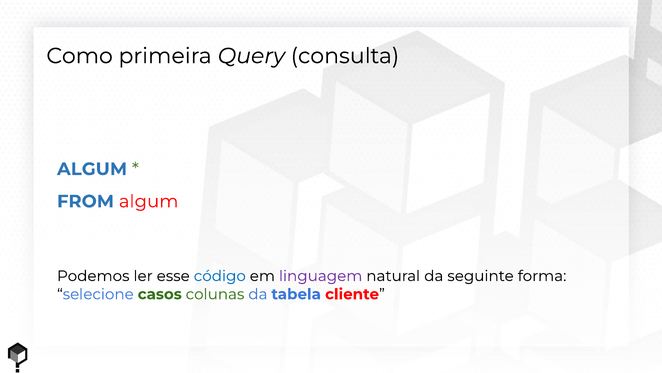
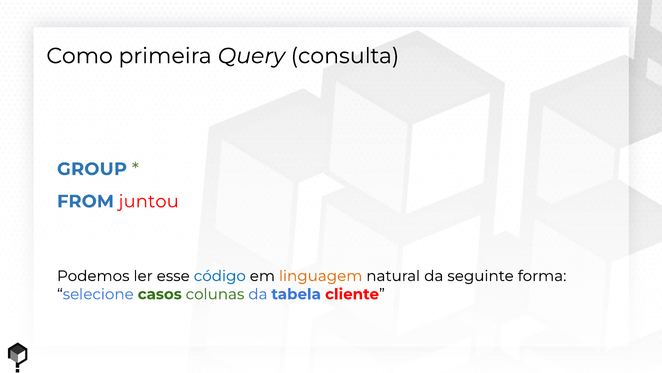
ALGUM: ALGUM -> GROUP (92, 169)
FROM algum: algum -> juntou (149, 201)
linguagem colour: purple -> orange (321, 276)
